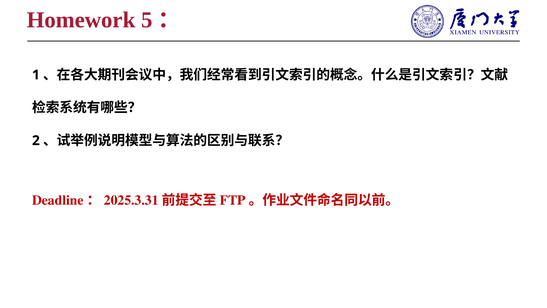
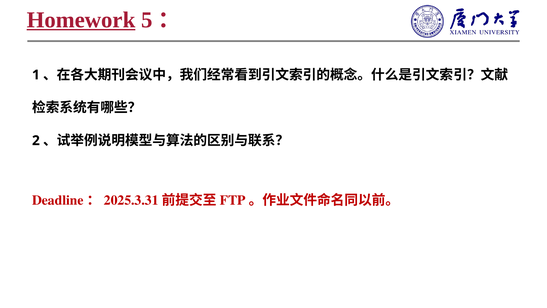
Homework underline: none -> present (81, 20)
